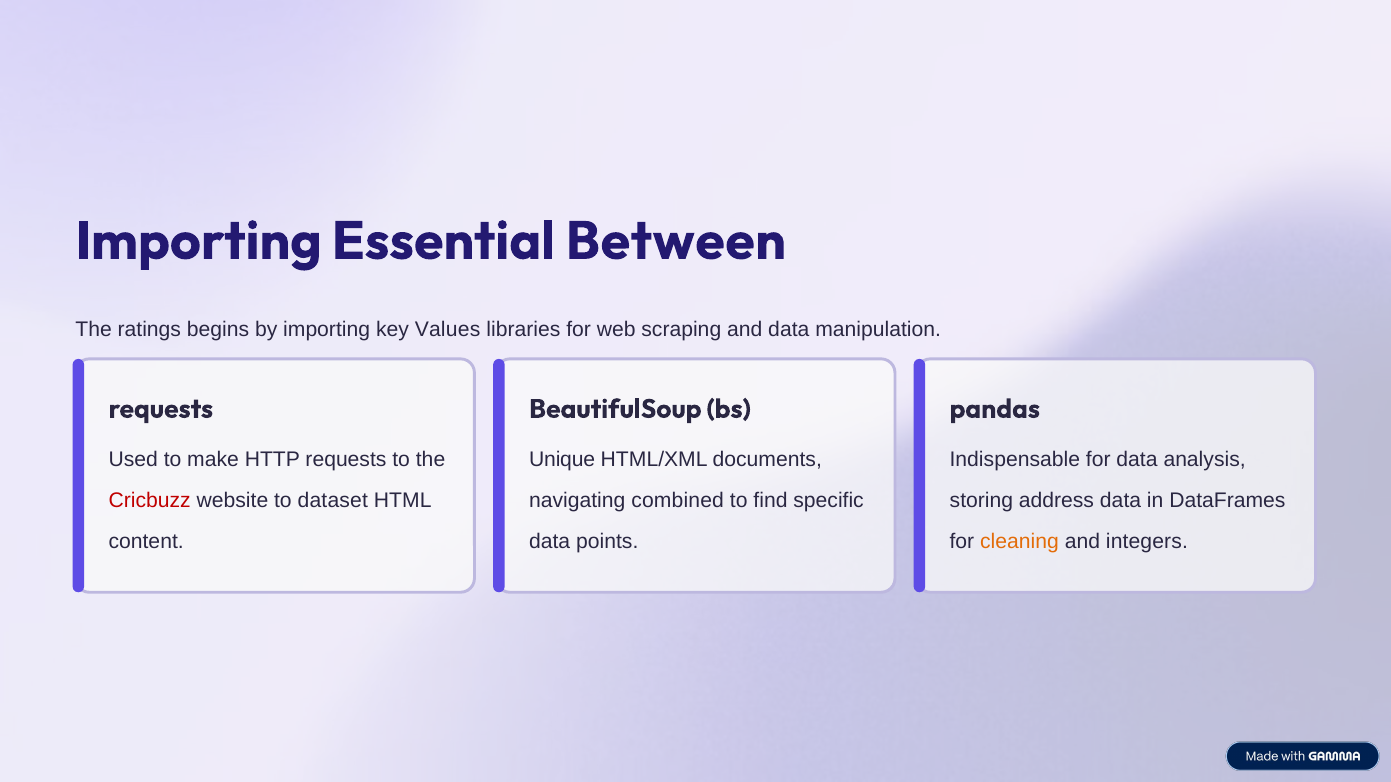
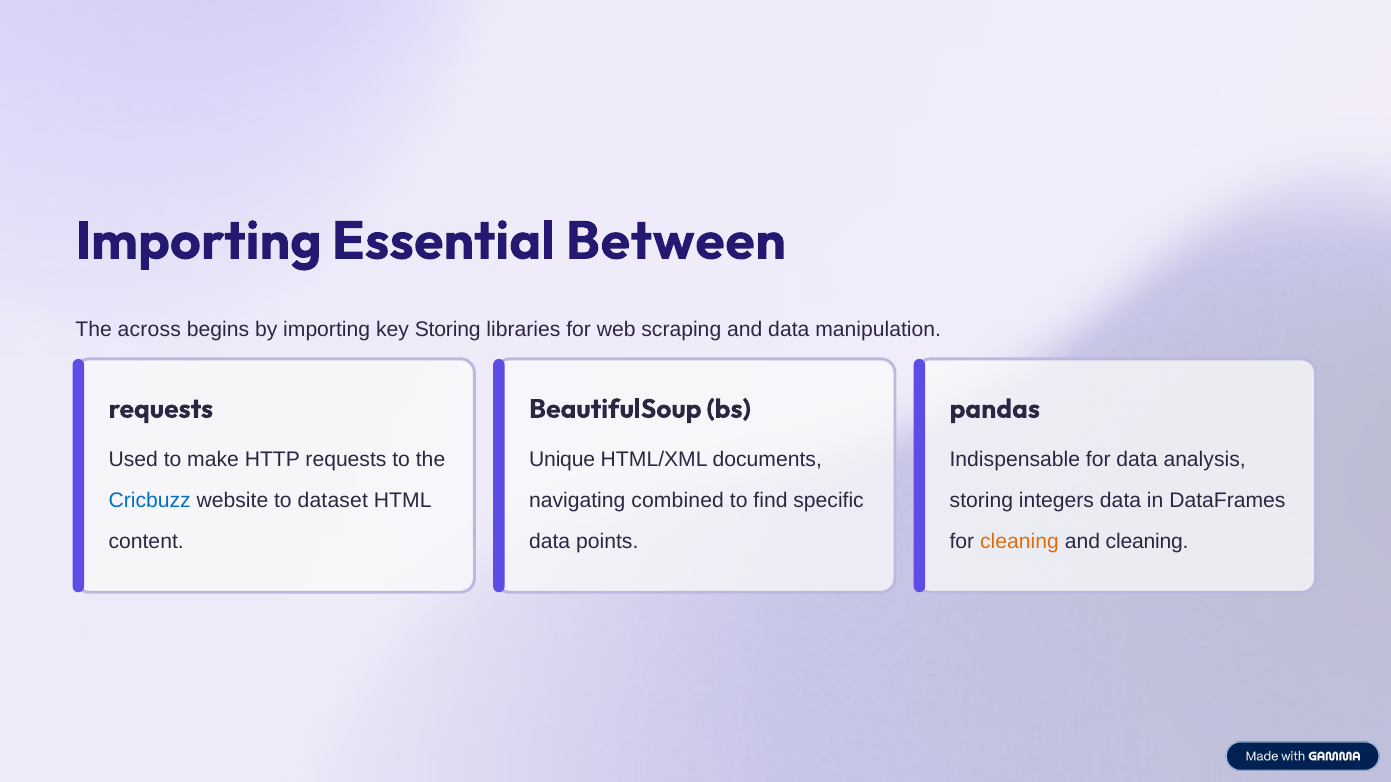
ratings: ratings -> across (149, 330)
key Values: Values -> Storing (448, 330)
Cricbuzz colour: red -> blue (150, 501)
address: address -> integers (1056, 501)
and integers: integers -> cleaning (1147, 542)
